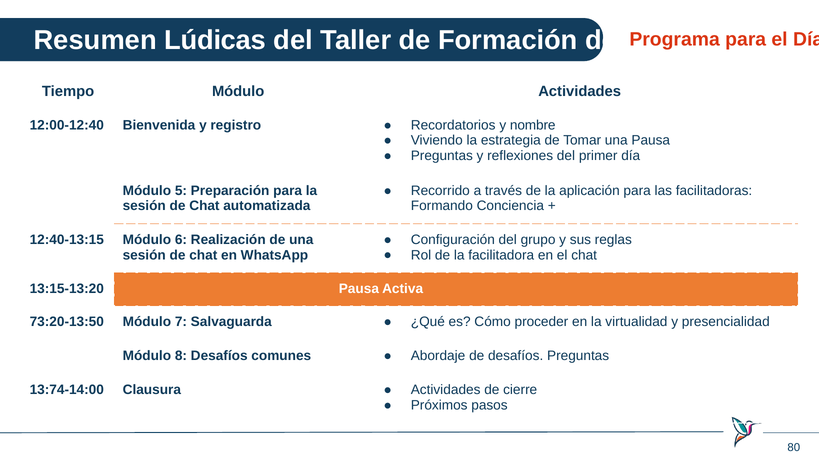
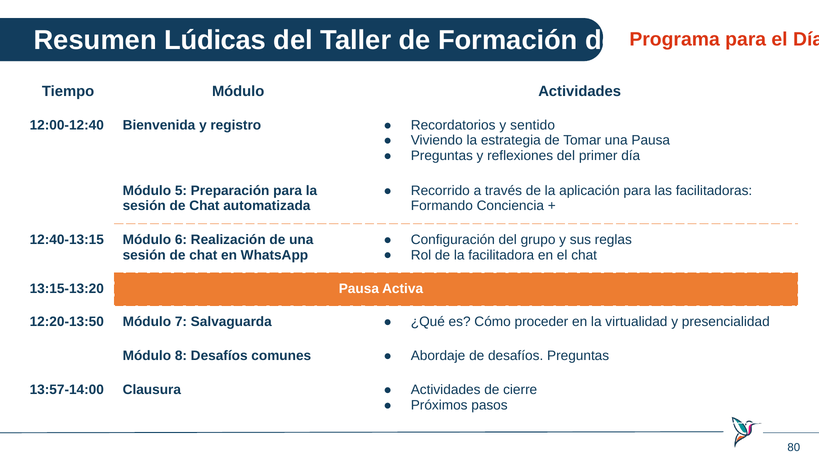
nombre: nombre -> sentido (533, 125)
73:20-13:50: 73:20-13:50 -> 12:20-13:50 (67, 321)
13:74-14:00: 13:74-14:00 -> 13:57-14:00 (67, 390)
